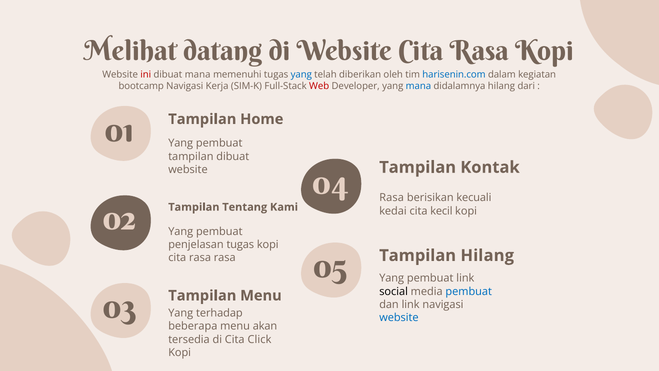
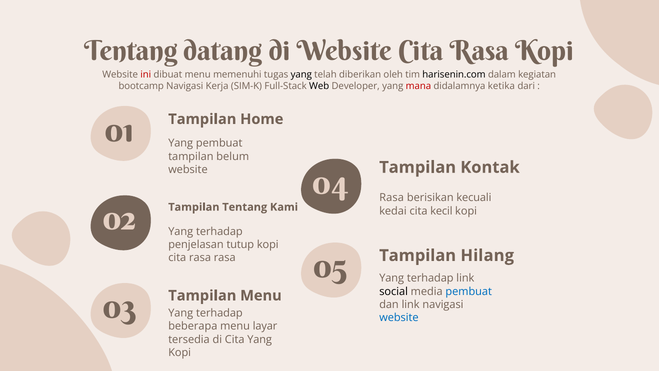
Melihat: Melihat -> Tentang (131, 51)
dibuat mana: mana -> menu (198, 74)
yang colour: blue -> black (301, 74)
harisenin.com colour: blue -> black (454, 74)
Web colour: red -> black (319, 86)
mana colour: blue -> red (418, 86)
didalamnya hilang: hilang -> ketika (501, 86)
tampilan dibuat: dibuat -> belum (233, 156)
02 Yang pembuat: pembuat -> terhadap (219, 231)
penjelasan tugas: tugas -> tutup (240, 244)
05 Yang pembuat: pembuat -> terhadap (430, 278)
akan: akan -> layar (265, 326)
Cita Click: Click -> Yang (260, 339)
